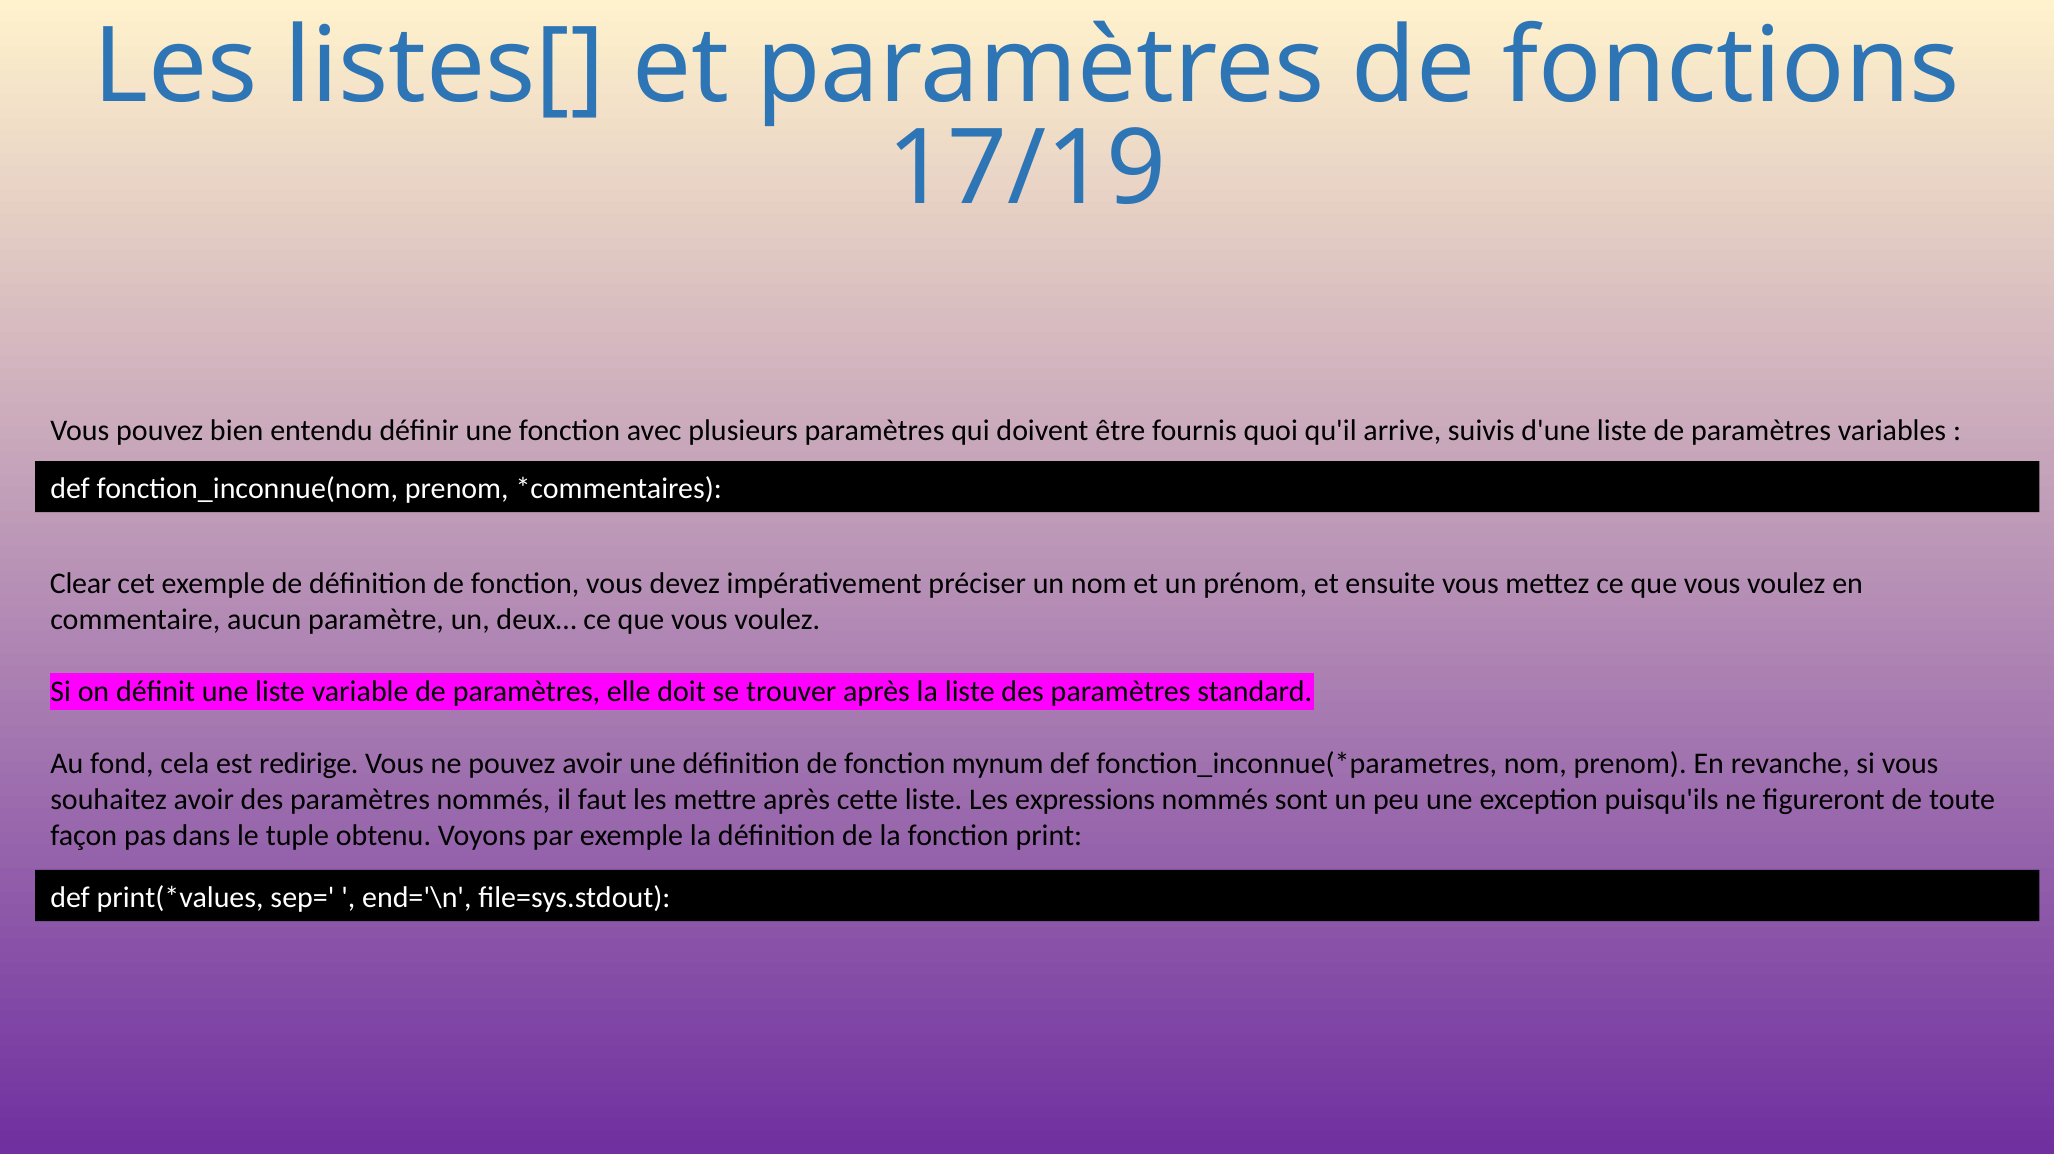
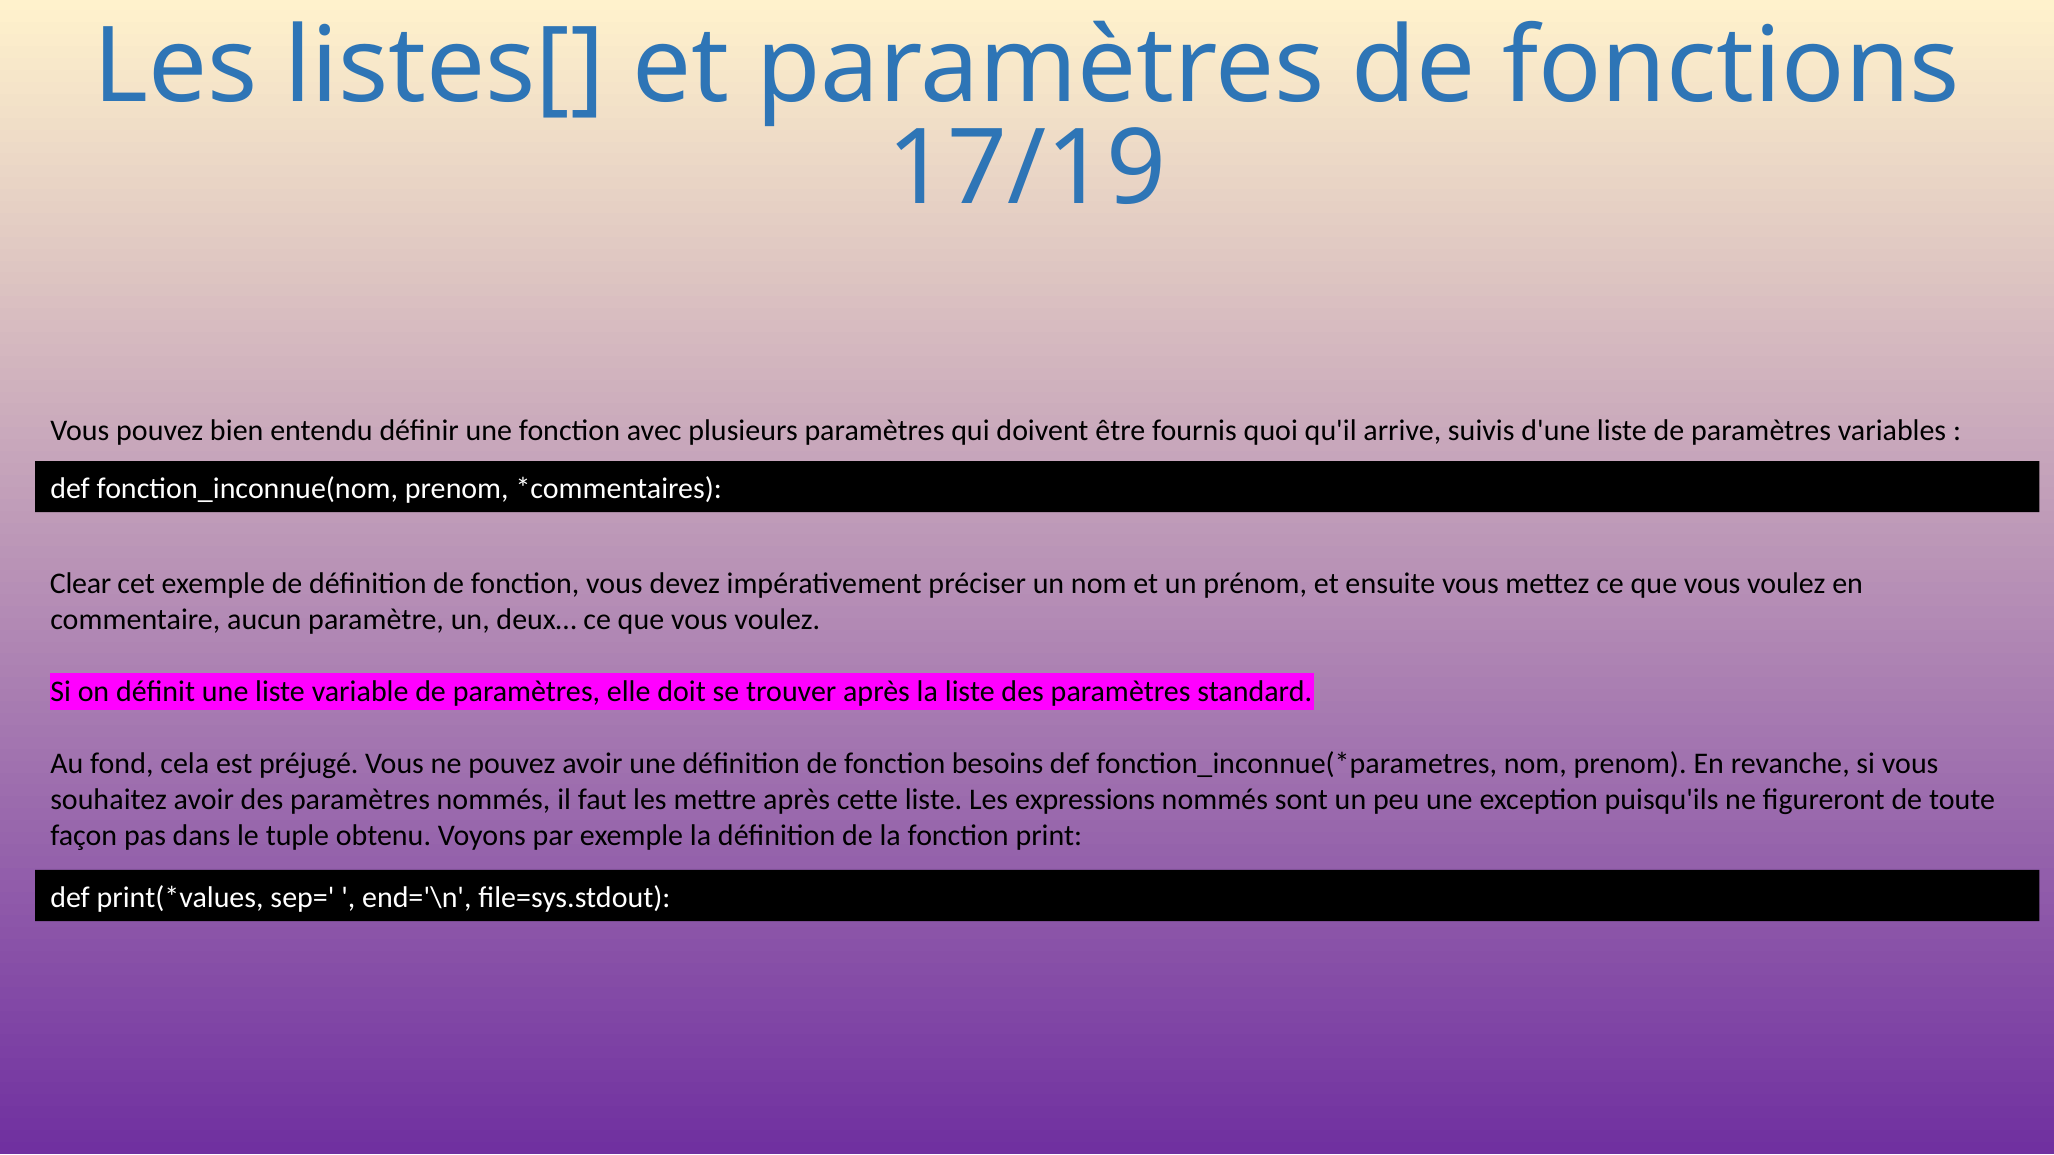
redirige: redirige -> préjugé (309, 764)
mynum: mynum -> besoins (998, 764)
